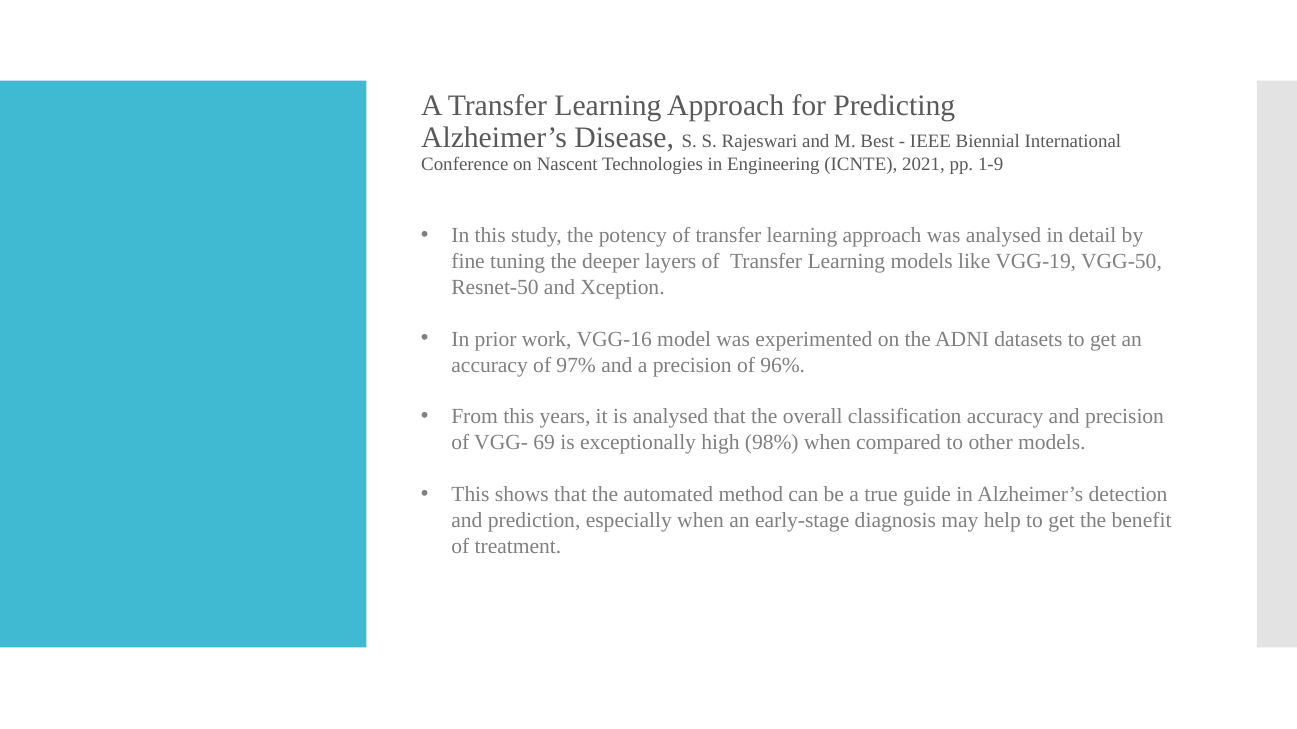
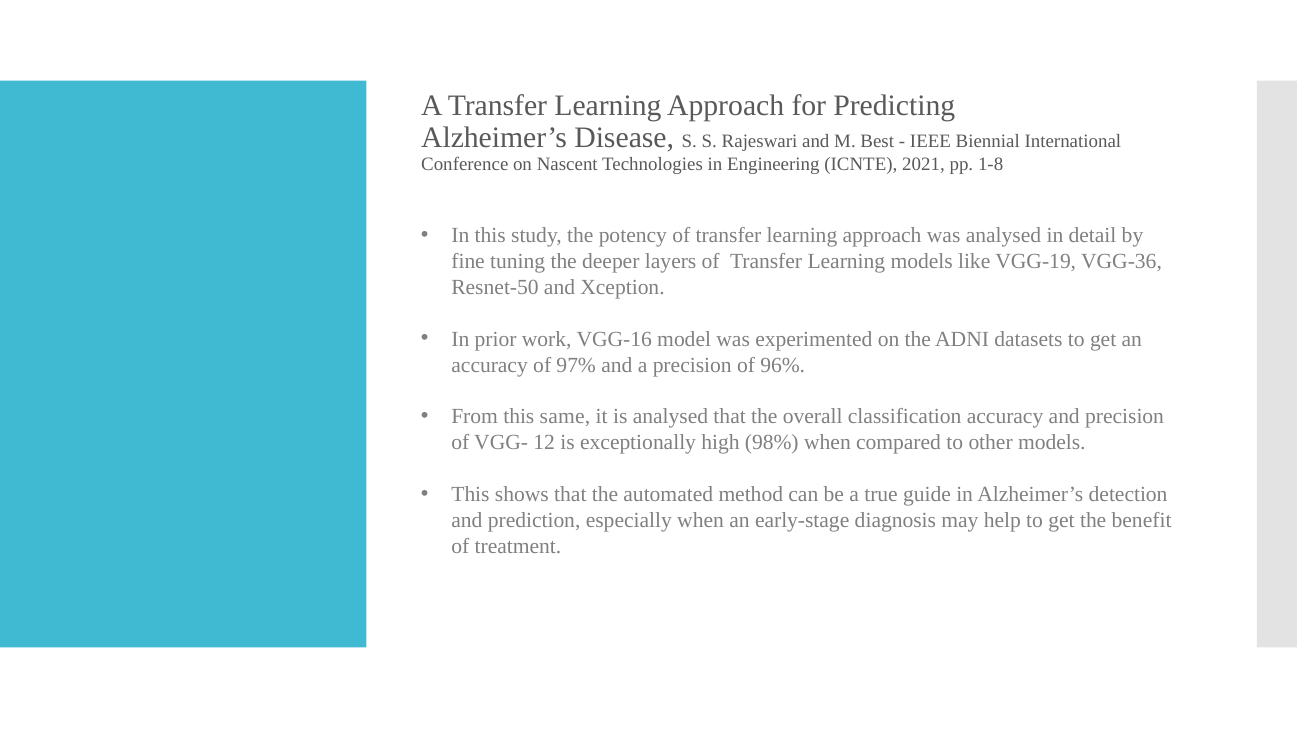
1-9: 1-9 -> 1-8 (991, 164)
VGG-50: VGG-50 -> VGG-36 (1121, 261)
years: years -> same (565, 417)
69: 69 -> 12 (544, 443)
